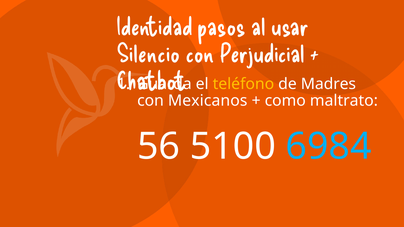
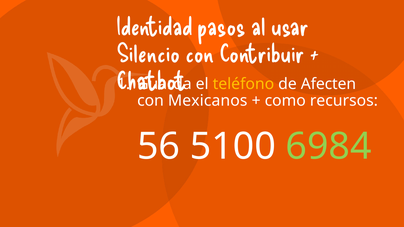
Perjudicial: Perjudicial -> Contribuir (262, 54)
Madres: Madres -> Afecten (328, 84)
maltrato: maltrato -> recursos (344, 101)
6984 colour: light blue -> light green (329, 147)
